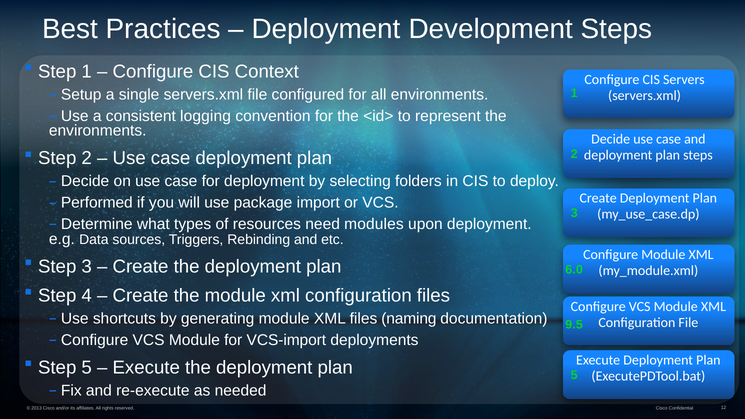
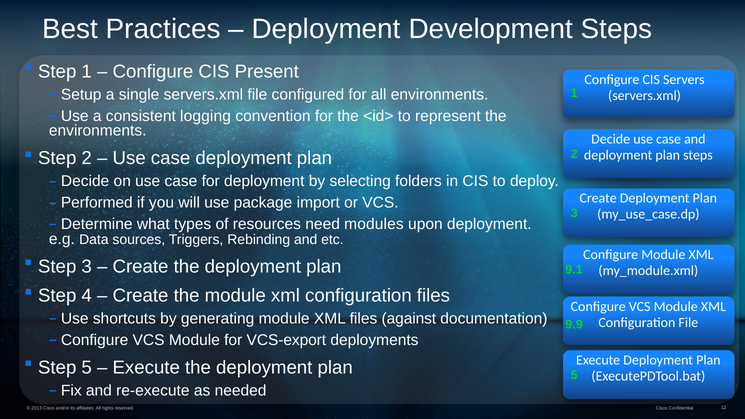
Context: Context -> Present (267, 71)
6.0: 6.0 -> 9.1 (574, 270)
naming: naming -> against (409, 319)
9.5: 9.5 -> 9.9 (574, 325)
VCS-import: VCS-import -> VCS-export (286, 340)
